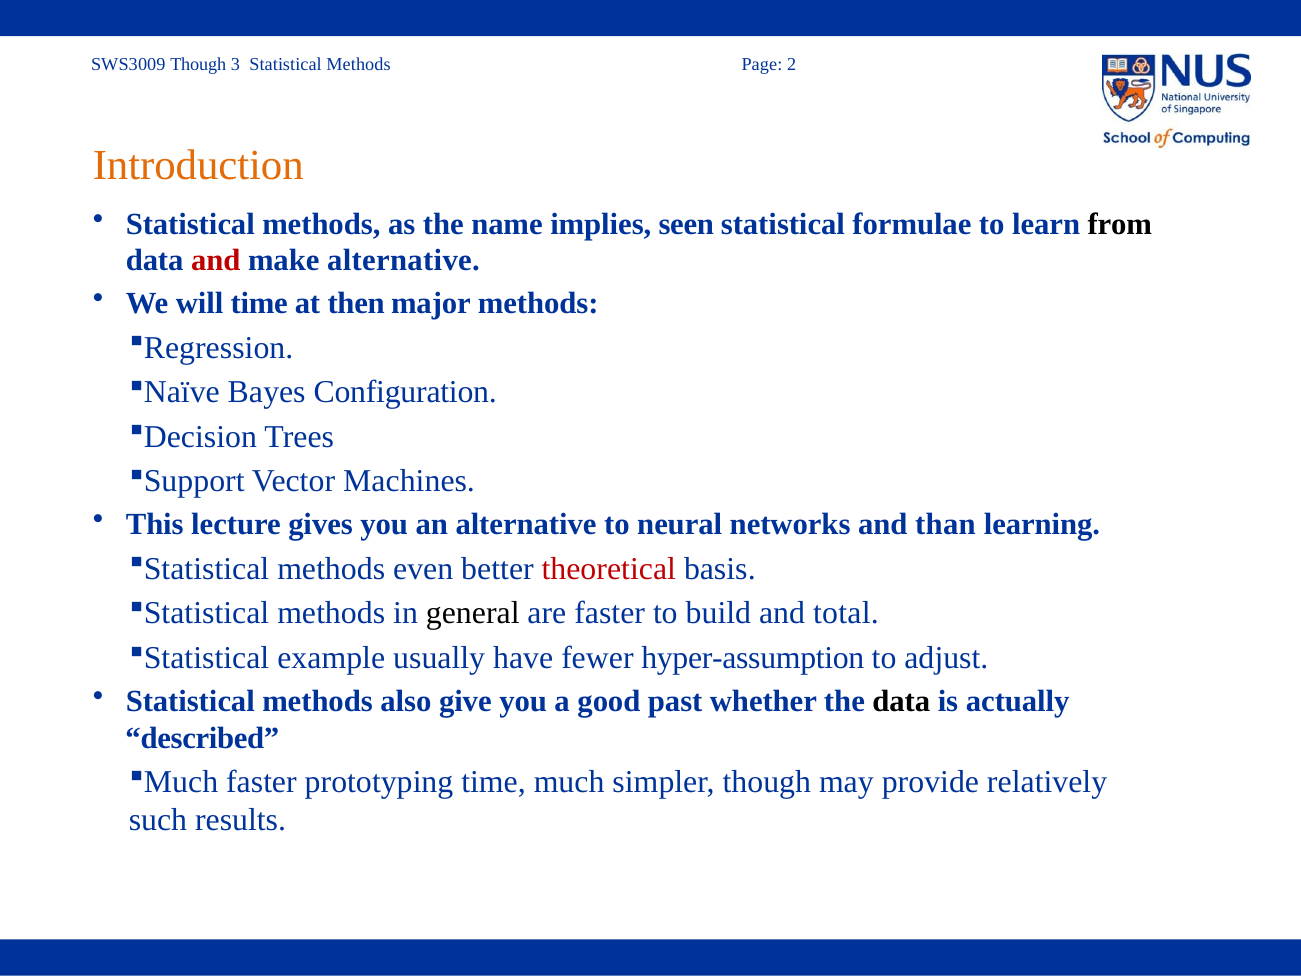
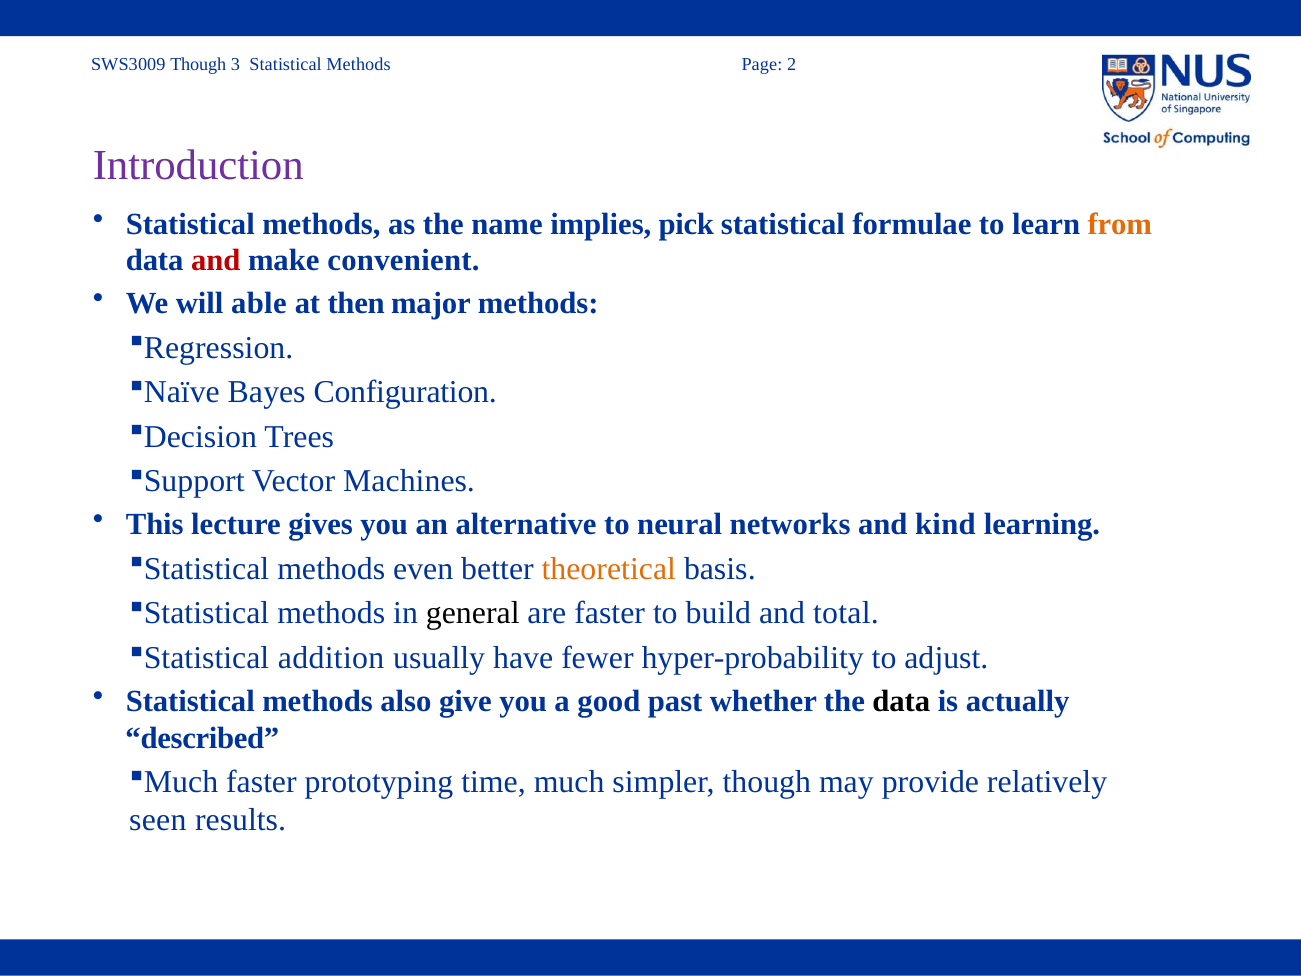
Introduction colour: orange -> purple (198, 165)
seen: seen -> pick (686, 224)
from colour: black -> orange (1120, 224)
make alternative: alternative -> convenient (404, 261)
will time: time -> able (259, 304)
than: than -> kind (945, 524)
theoretical colour: red -> orange (609, 568)
example: example -> addition (331, 657)
hyper-assumption: hyper-assumption -> hyper-probability (753, 657)
such: such -> seen (158, 820)
